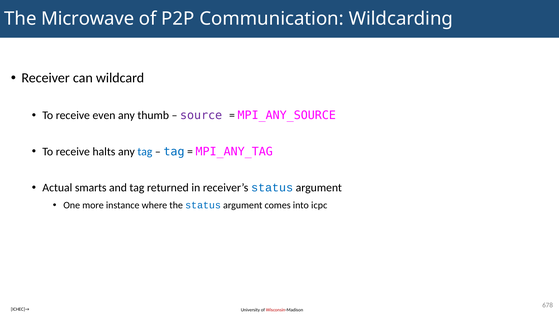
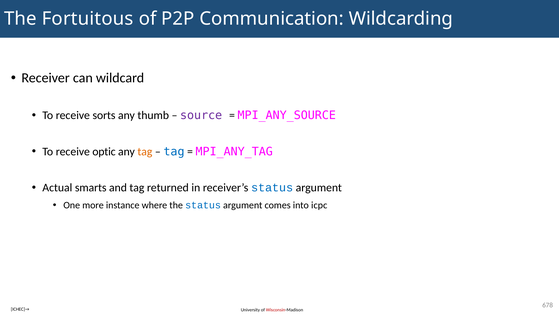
Microwave: Microwave -> Fortuitous (88, 19)
even: even -> sorts (104, 116)
halts: halts -> optic (104, 152)
tag colour: blue -> orange (145, 152)
